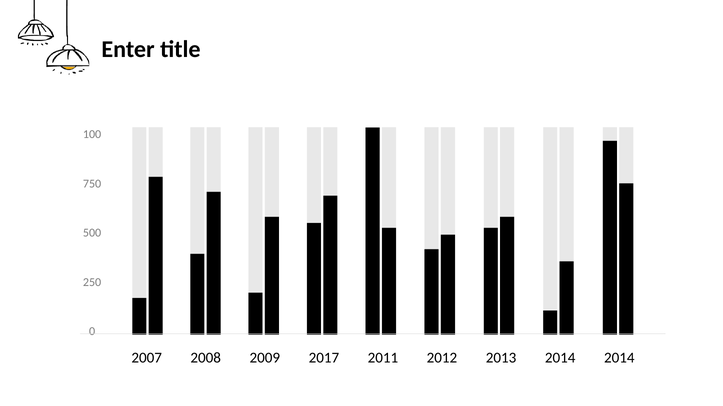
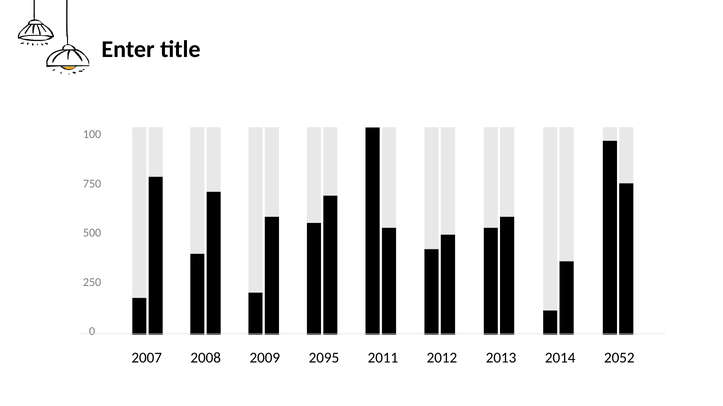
2017: 2017 -> 2095 (324, 358)
2014 2014: 2014 -> 2052 (619, 358)
